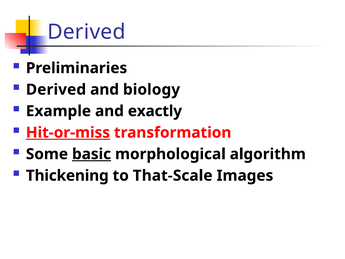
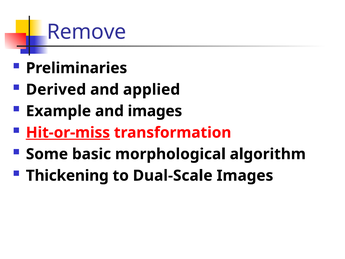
Derived: Derived -> Remove (87, 32)
biology: biology -> applied (152, 90)
and exactly: exactly -> images (155, 111)
basic underline: present -> none (92, 154)
That-Scale: That-Scale -> Dual-Scale (173, 175)
